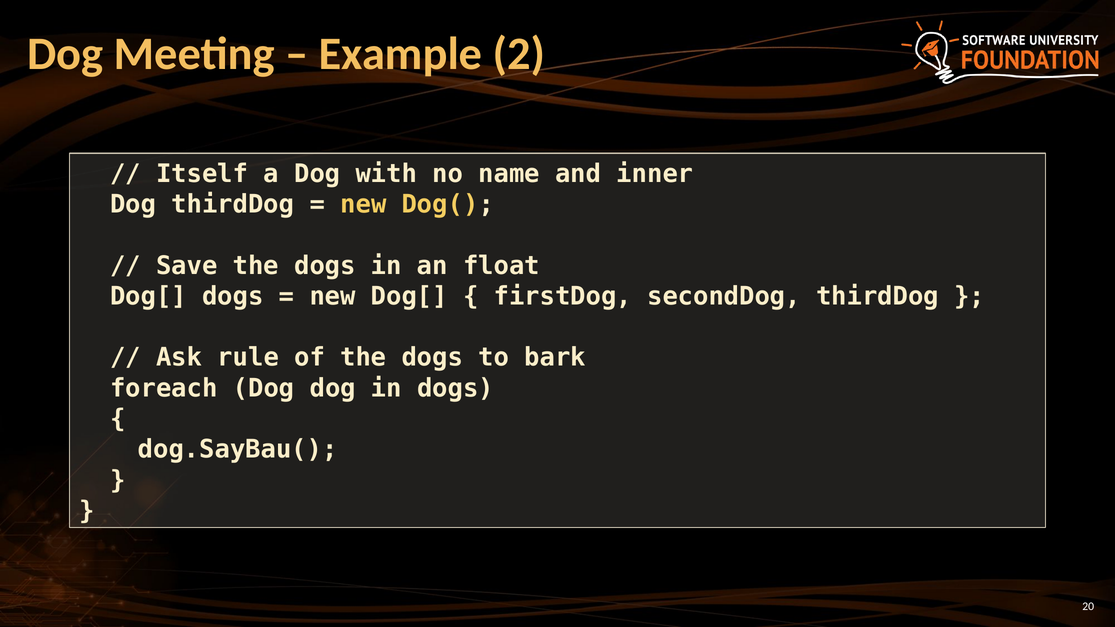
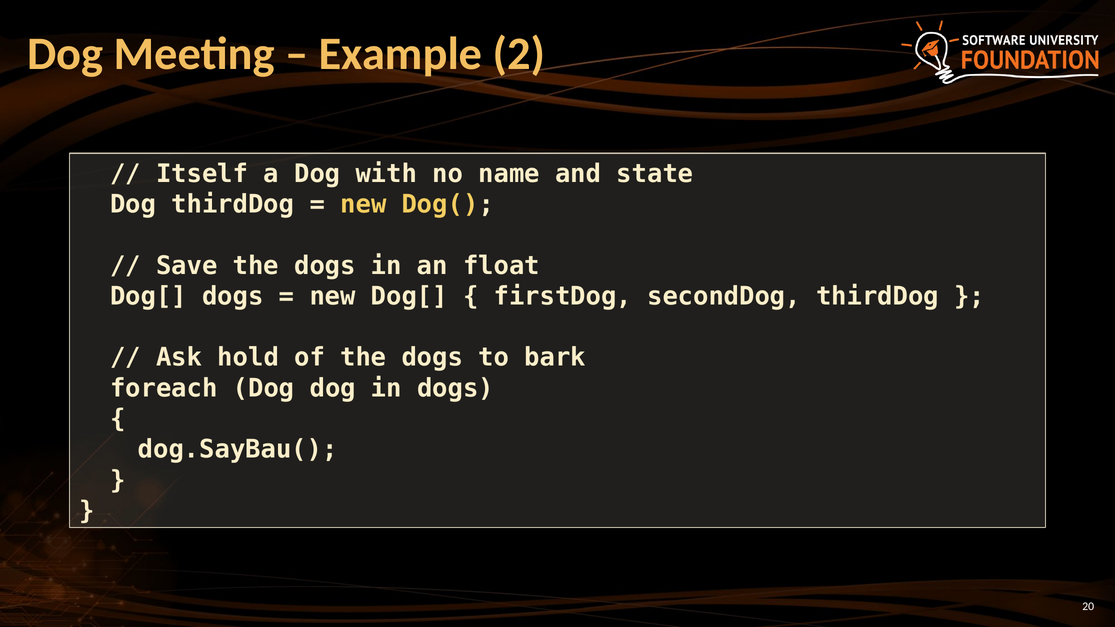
inner: inner -> state (655, 174)
rule: rule -> hold (248, 358)
